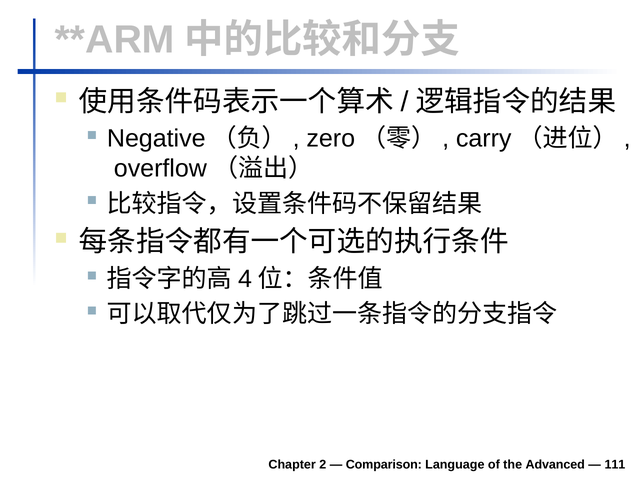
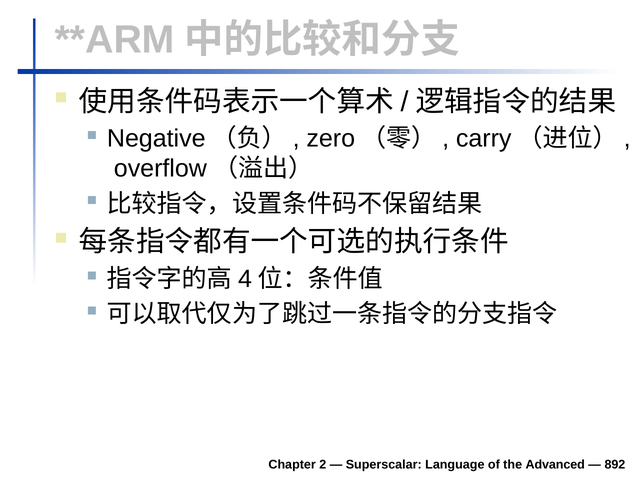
Comparison: Comparison -> Superscalar (384, 465)
111: 111 -> 892 (615, 465)
